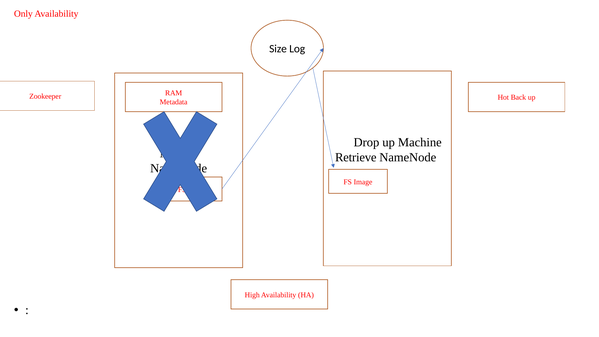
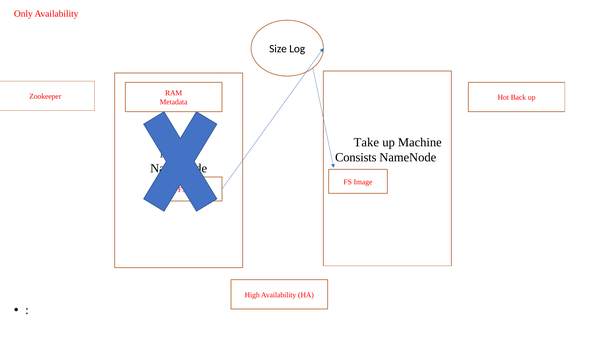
Drop: Drop -> Take (366, 142)
Retrieve: Retrieve -> Consists (356, 157)
